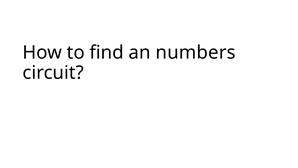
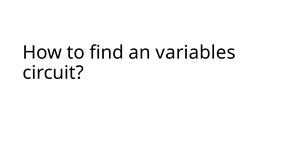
numbers: numbers -> variables (196, 52)
